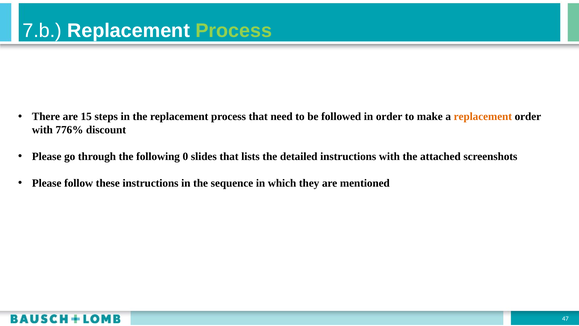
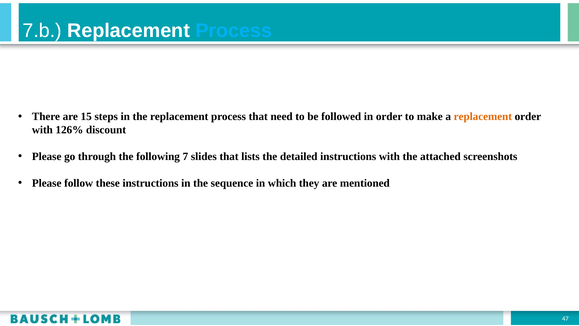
Process colour: light green -> light blue (234, 31)
776%: 776% -> 126% (69, 130)
0: 0 -> 7 (185, 156)
